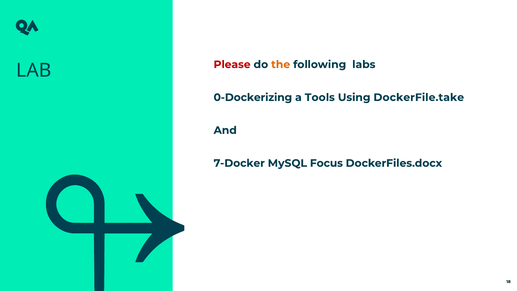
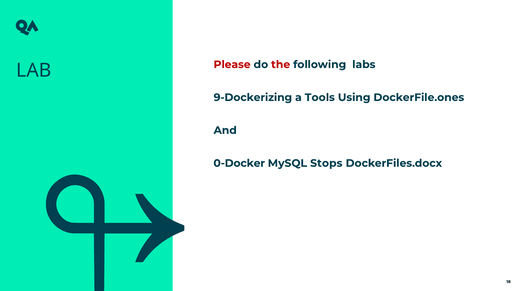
the colour: orange -> red (281, 64)
0-Dockerizing: 0-Dockerizing -> 9-Dockerizing (253, 97)
DockerFile.take: DockerFile.take -> DockerFile.ones (419, 97)
7-Docker: 7-Docker -> 0-Docker (239, 163)
Focus: Focus -> Stops (326, 163)
